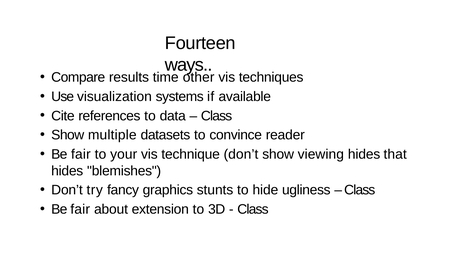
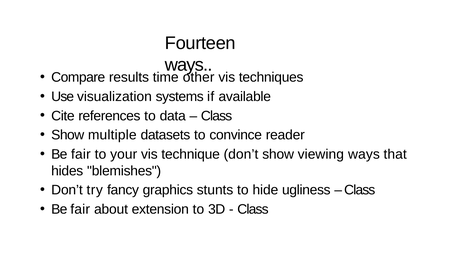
viewing hides: hides -> ways (364, 155)
